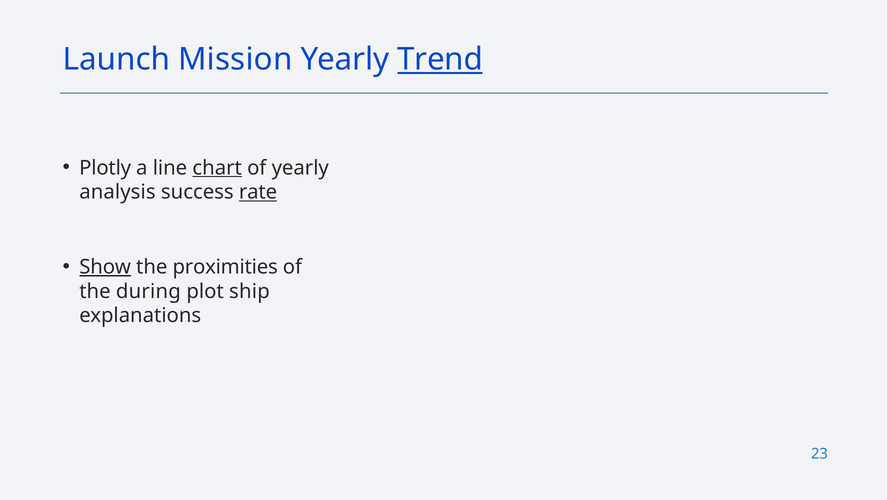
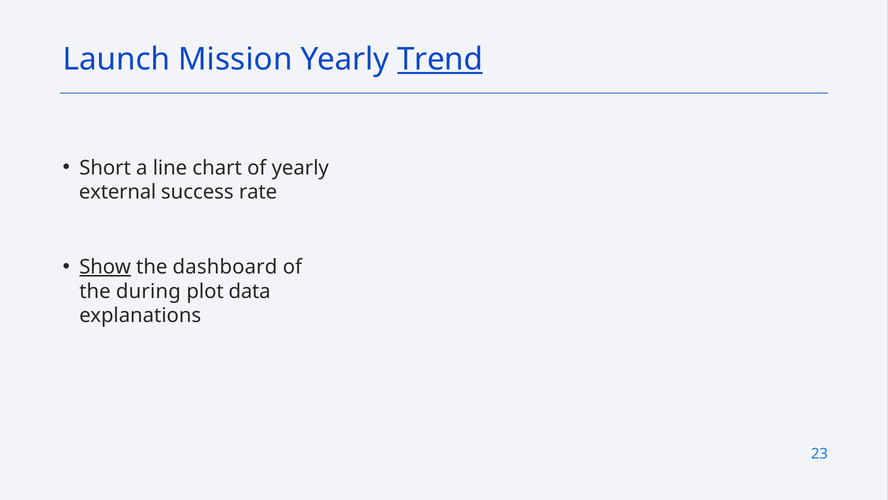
Plotly: Plotly -> Short (105, 168)
chart underline: present -> none (217, 168)
analysis: analysis -> external (118, 192)
rate underline: present -> none (258, 192)
proximities: proximities -> dashboard (225, 267)
ship: ship -> data (250, 291)
